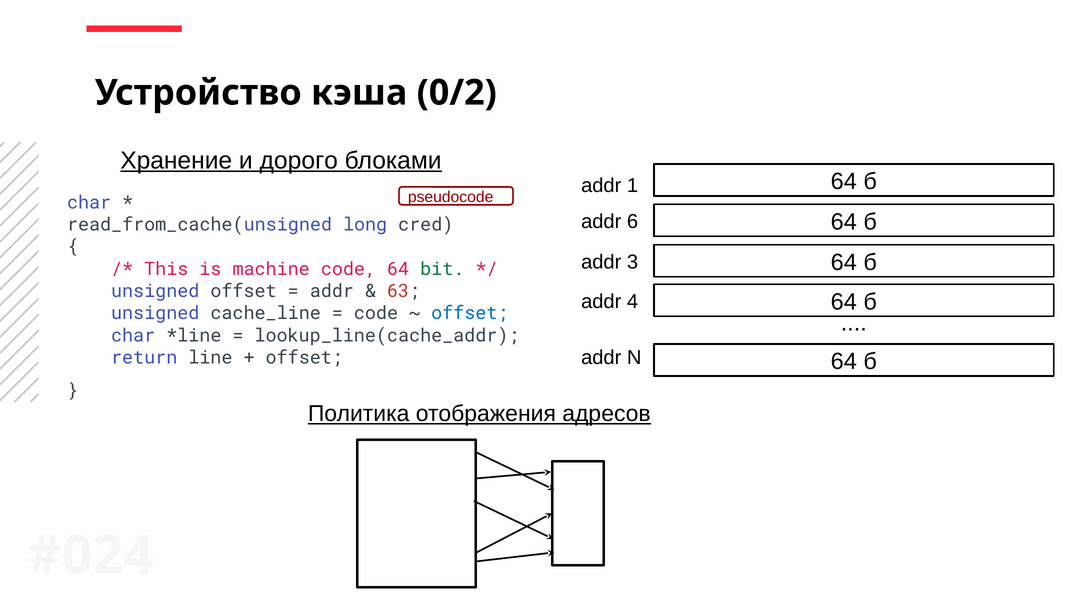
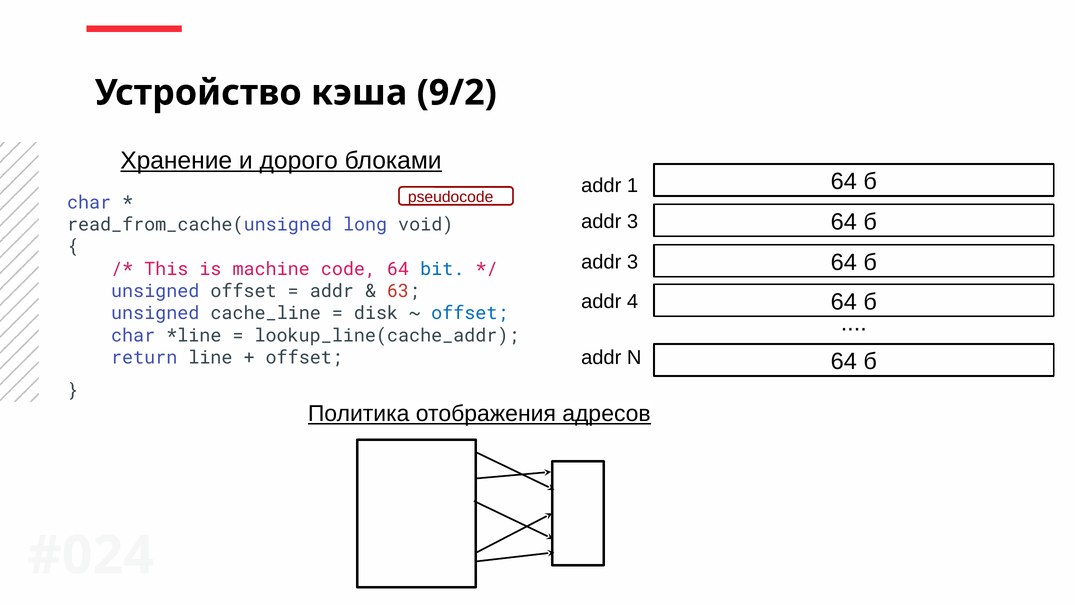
0/2: 0/2 -> 9/2 (457, 93)
6: 6 -> 3 (633, 221)
cred: cred -> void (426, 224)
bit colour: green -> blue (442, 269)
code: code -> disk (376, 313)
